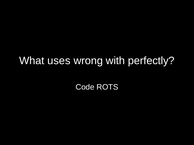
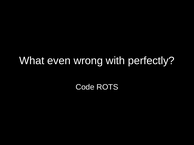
uses: uses -> even (59, 61)
